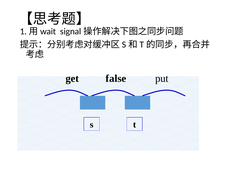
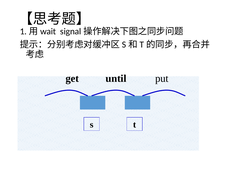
false: false -> until (116, 78)
